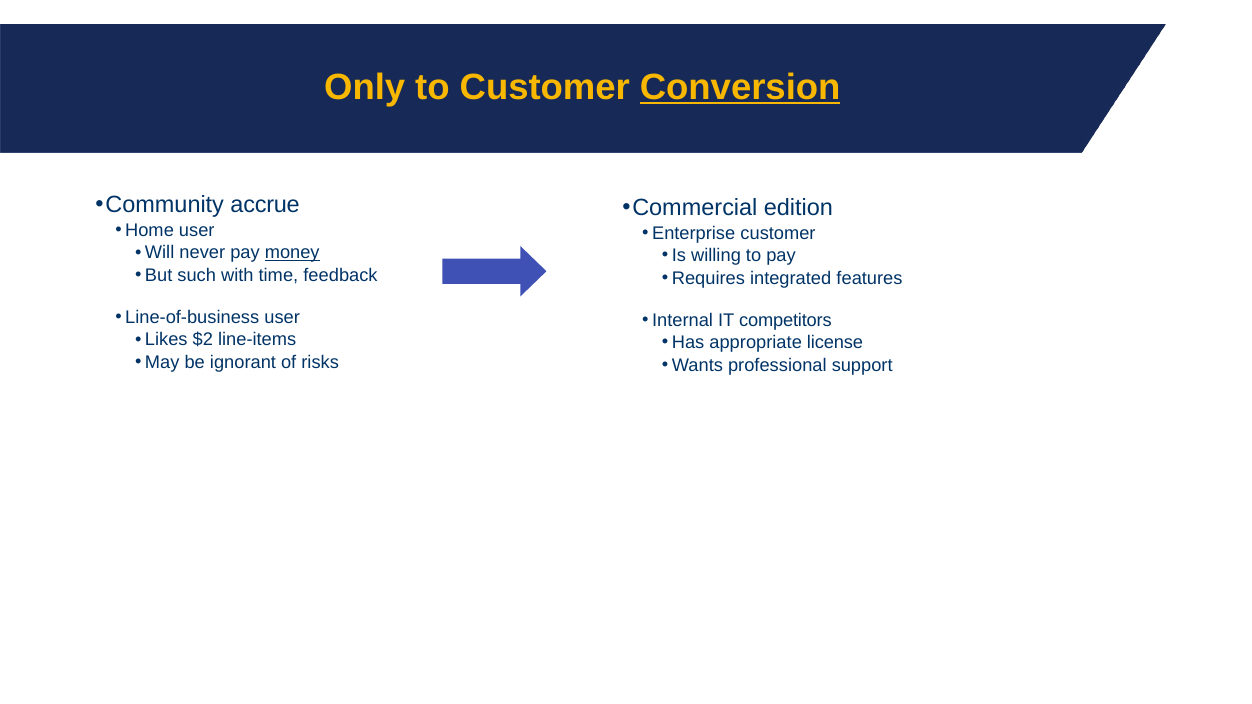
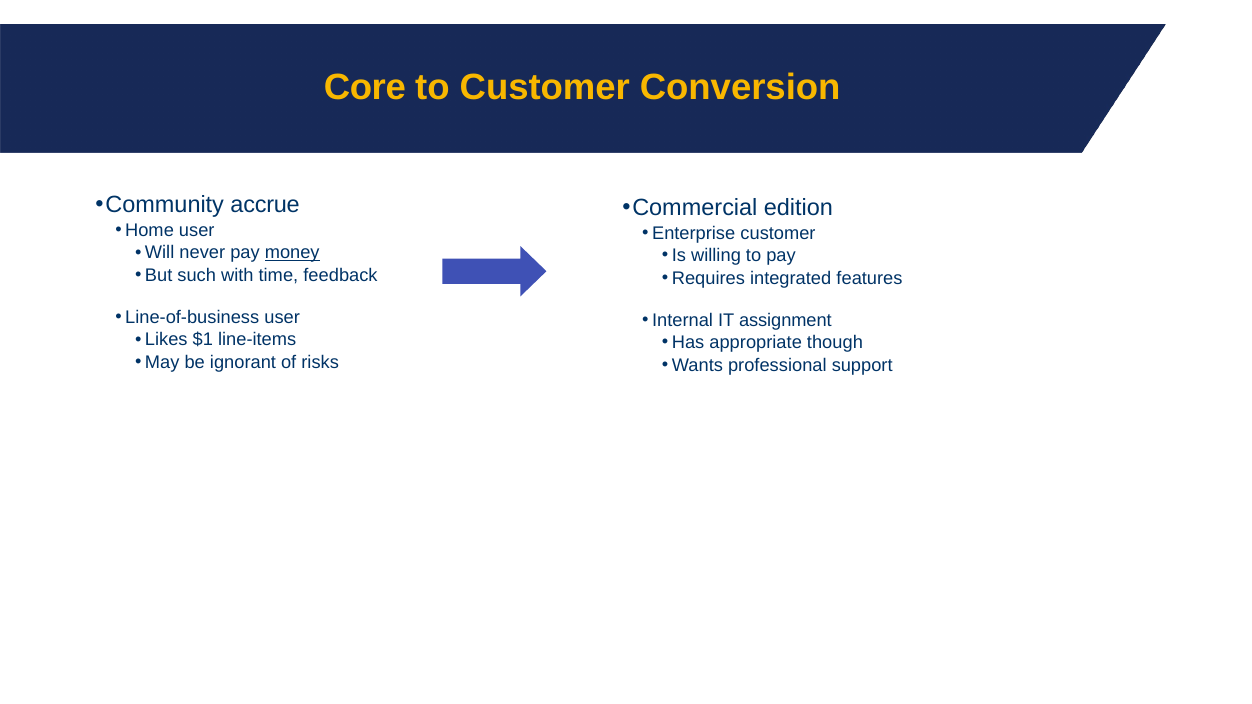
Only: Only -> Core (365, 87)
Conversion underline: present -> none (740, 87)
competitors: competitors -> assignment (785, 320)
$2: $2 -> $1 (203, 340)
license: license -> though (835, 343)
